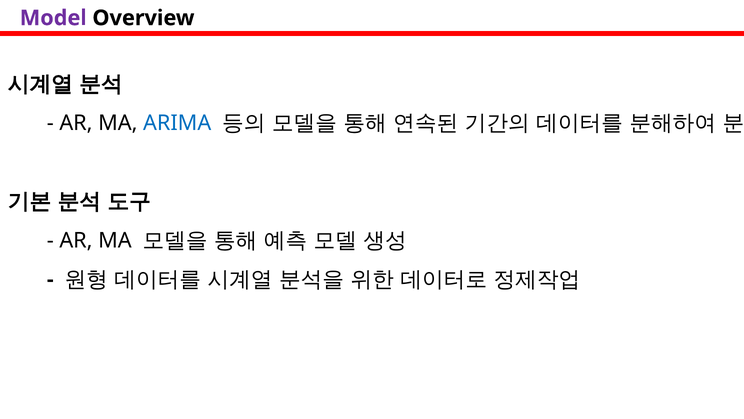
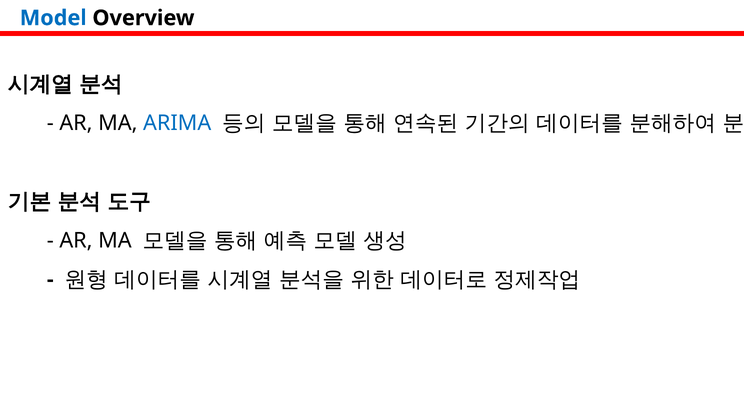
Model colour: purple -> blue (53, 18)
